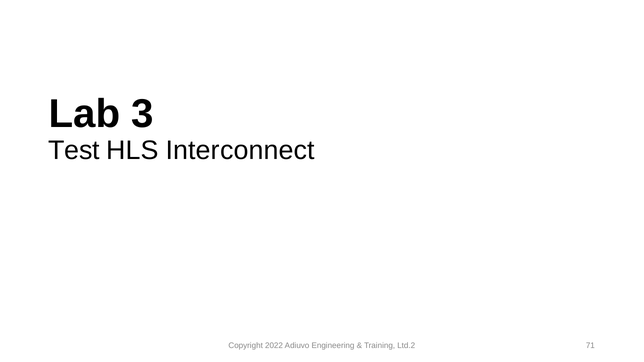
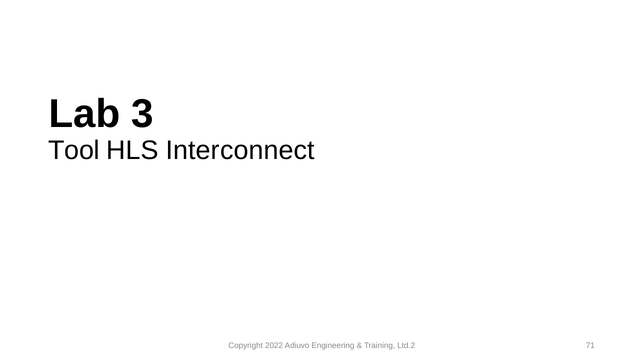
Test: Test -> Tool (74, 151)
